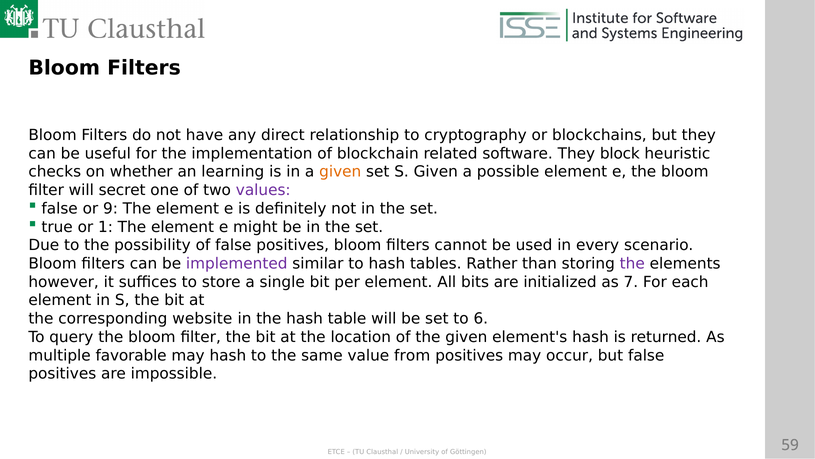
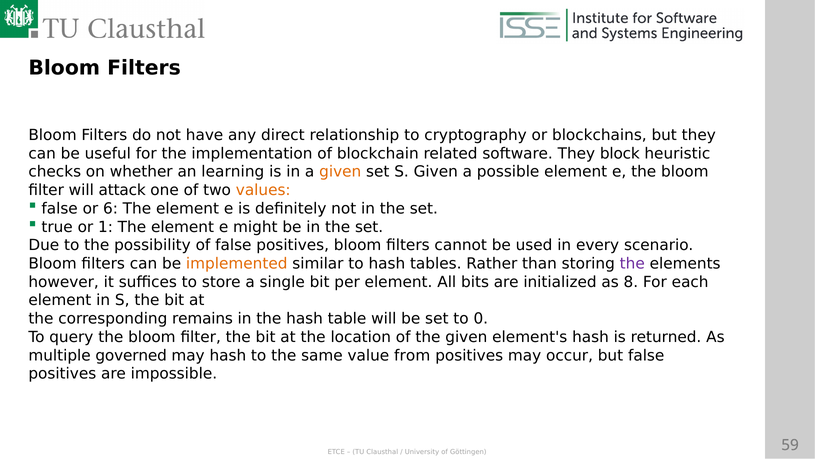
secret: secret -> attack (122, 190)
values colour: purple -> orange (263, 190)
9: 9 -> 6 (110, 208)
implemented colour: purple -> orange (237, 263)
7: 7 -> 8 (631, 282)
website: website -> remains (202, 318)
6: 6 -> 0 (481, 318)
favorable: favorable -> governed (131, 355)
